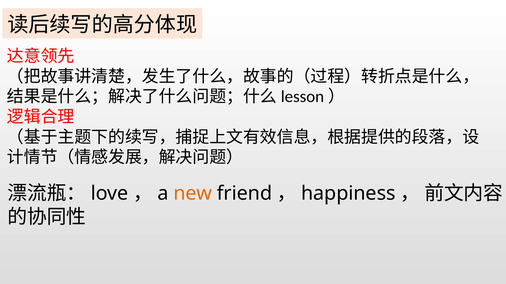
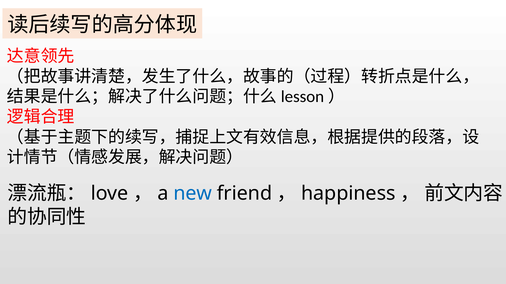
new colour: orange -> blue (193, 194)
